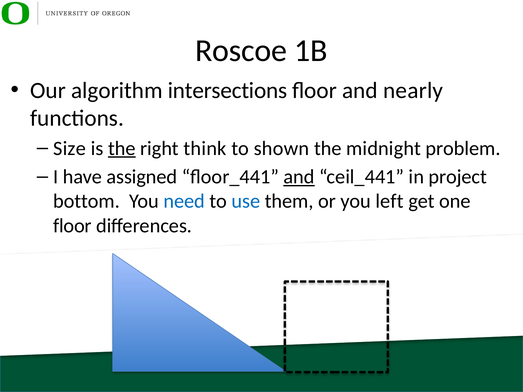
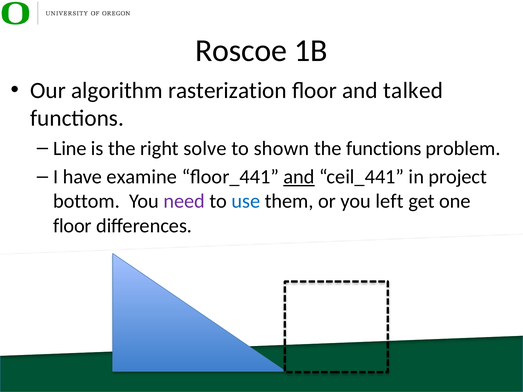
intersections: intersections -> rasterization (227, 91)
nearly: nearly -> talked (413, 91)
Size: Size -> Line (70, 148)
the underline: present -> none (122, 148)
think: think -> solve (205, 148)
the midnight: midnight -> functions (384, 148)
assigned: assigned -> examine (142, 177)
need colour: blue -> purple (184, 201)
